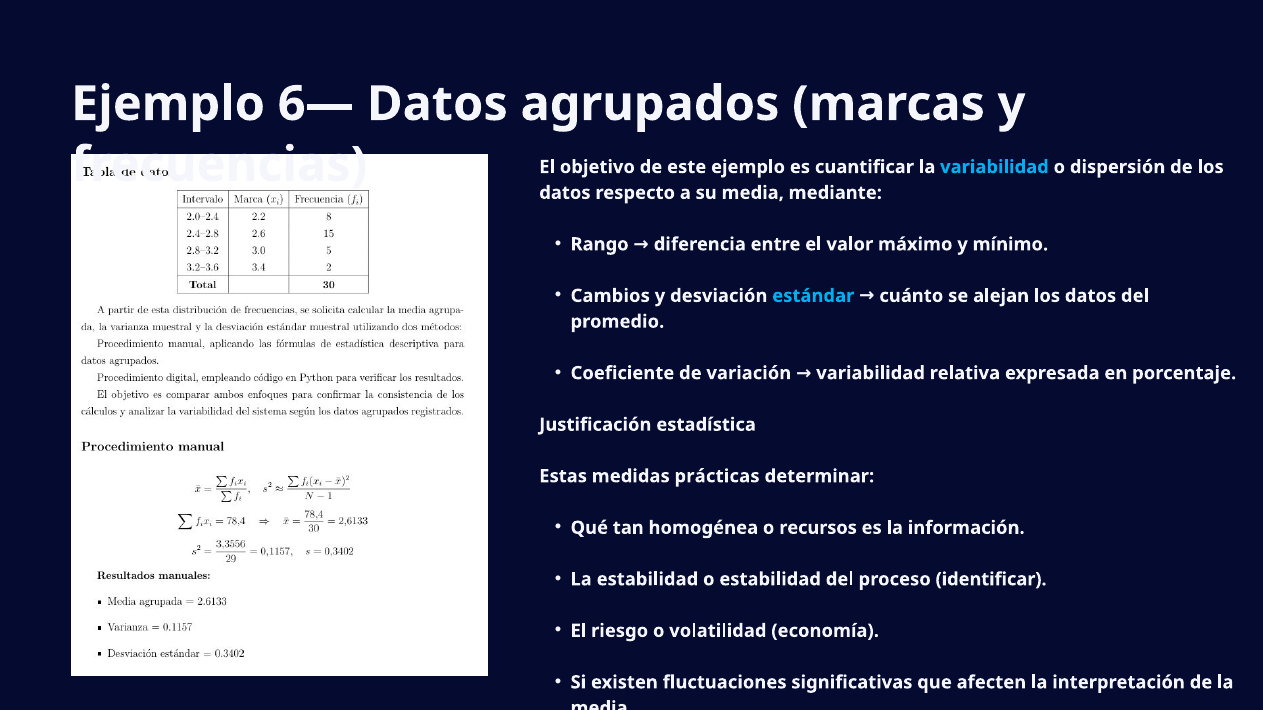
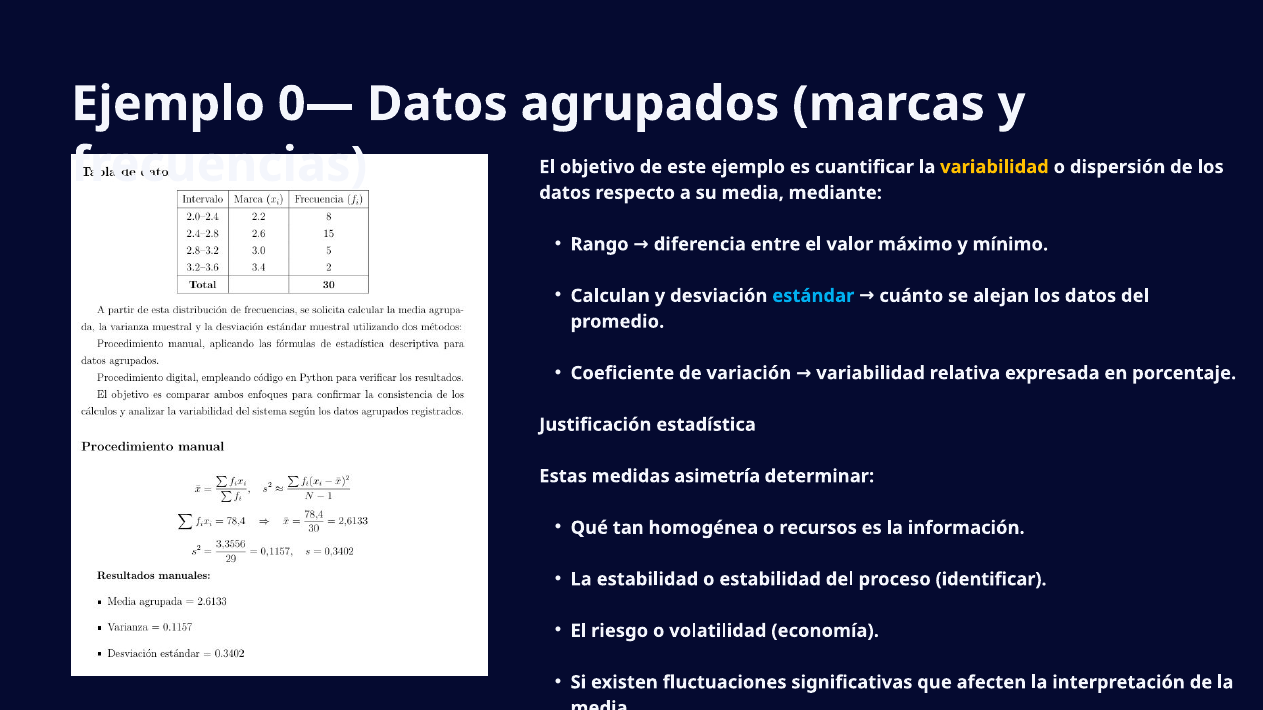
6—: 6— -> 0— (316, 104)
variabilidad colour: light blue -> yellow (994, 167)
Cambios: Cambios -> Calculan (610, 296)
prácticas: prácticas -> asimetría (717, 476)
